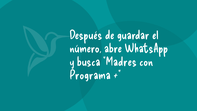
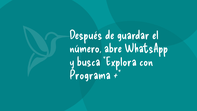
Madres: Madres -> Explora (120, 62)
